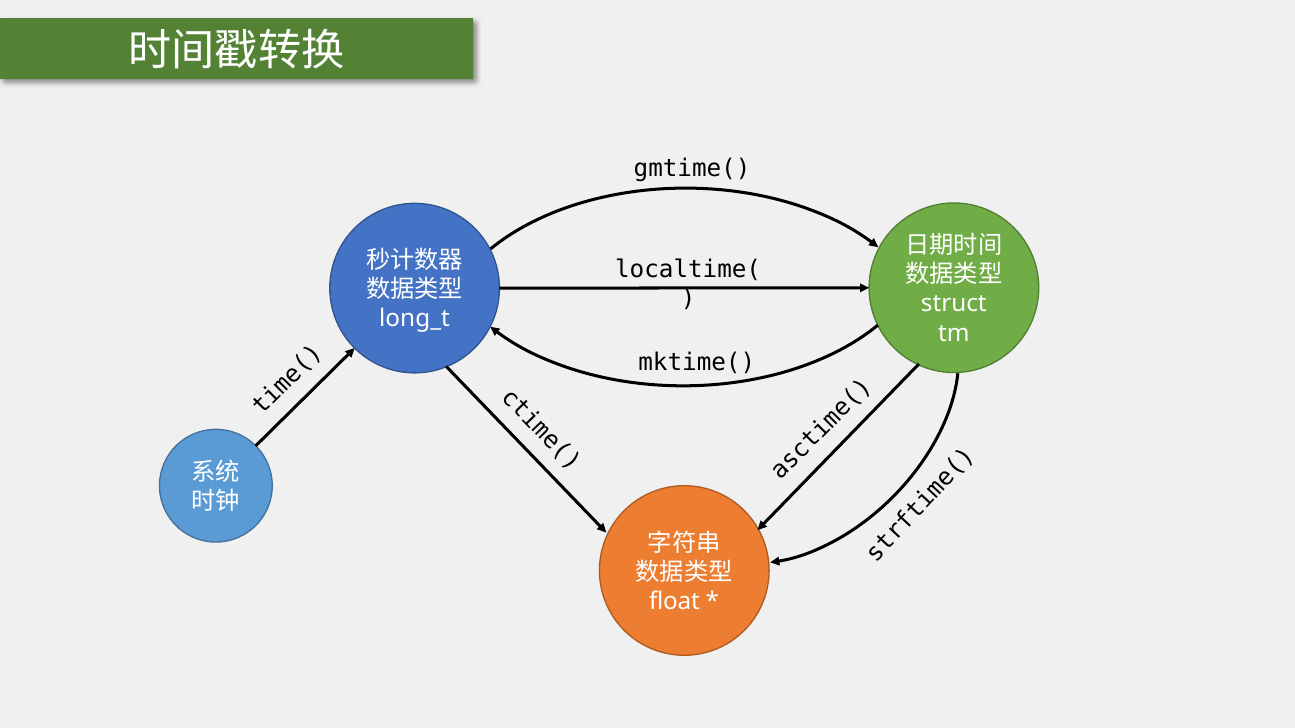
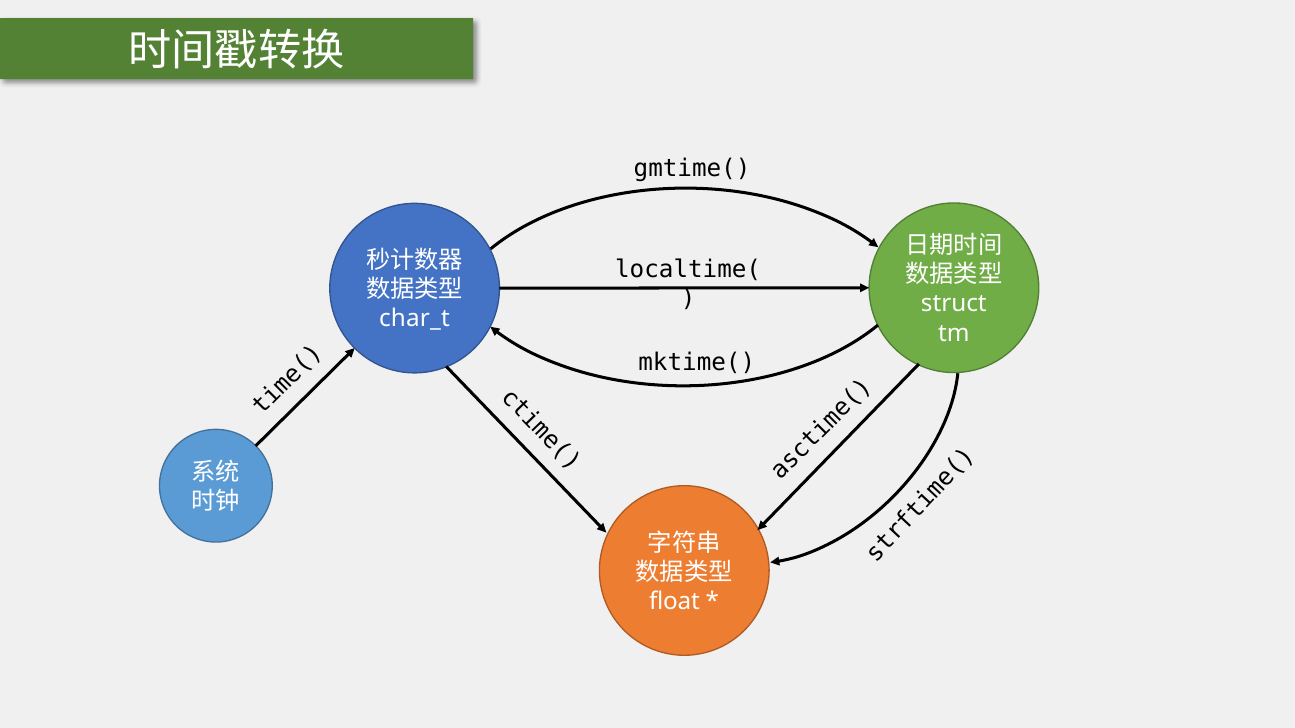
long_t: long_t -> char_t (414, 319)
